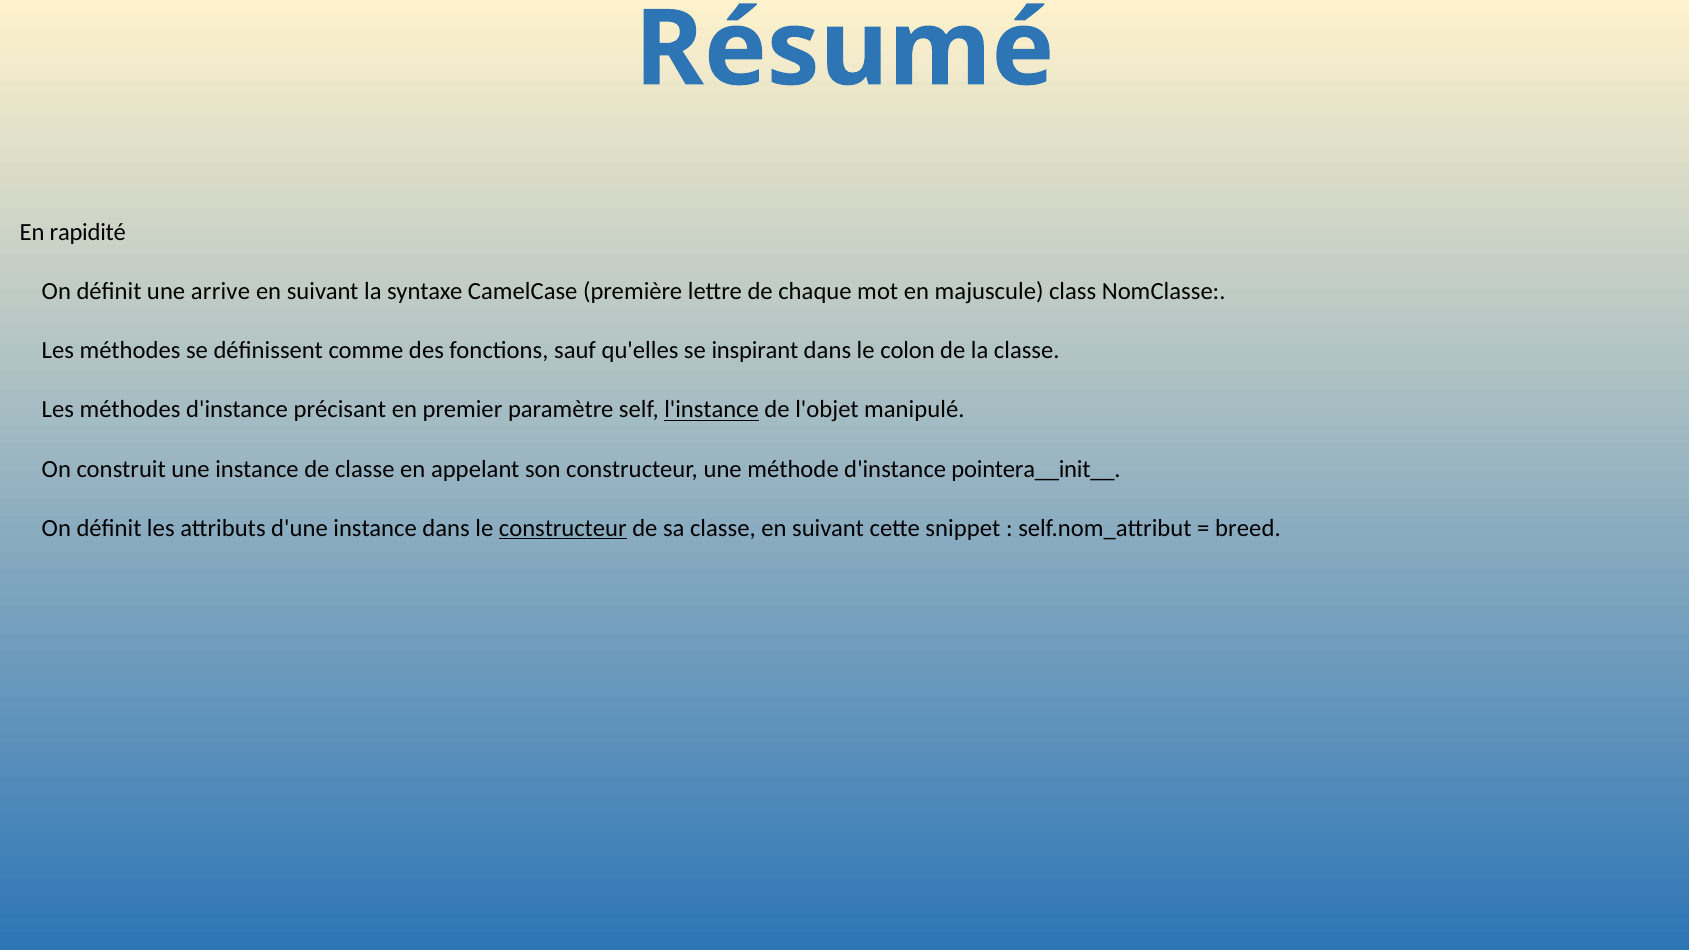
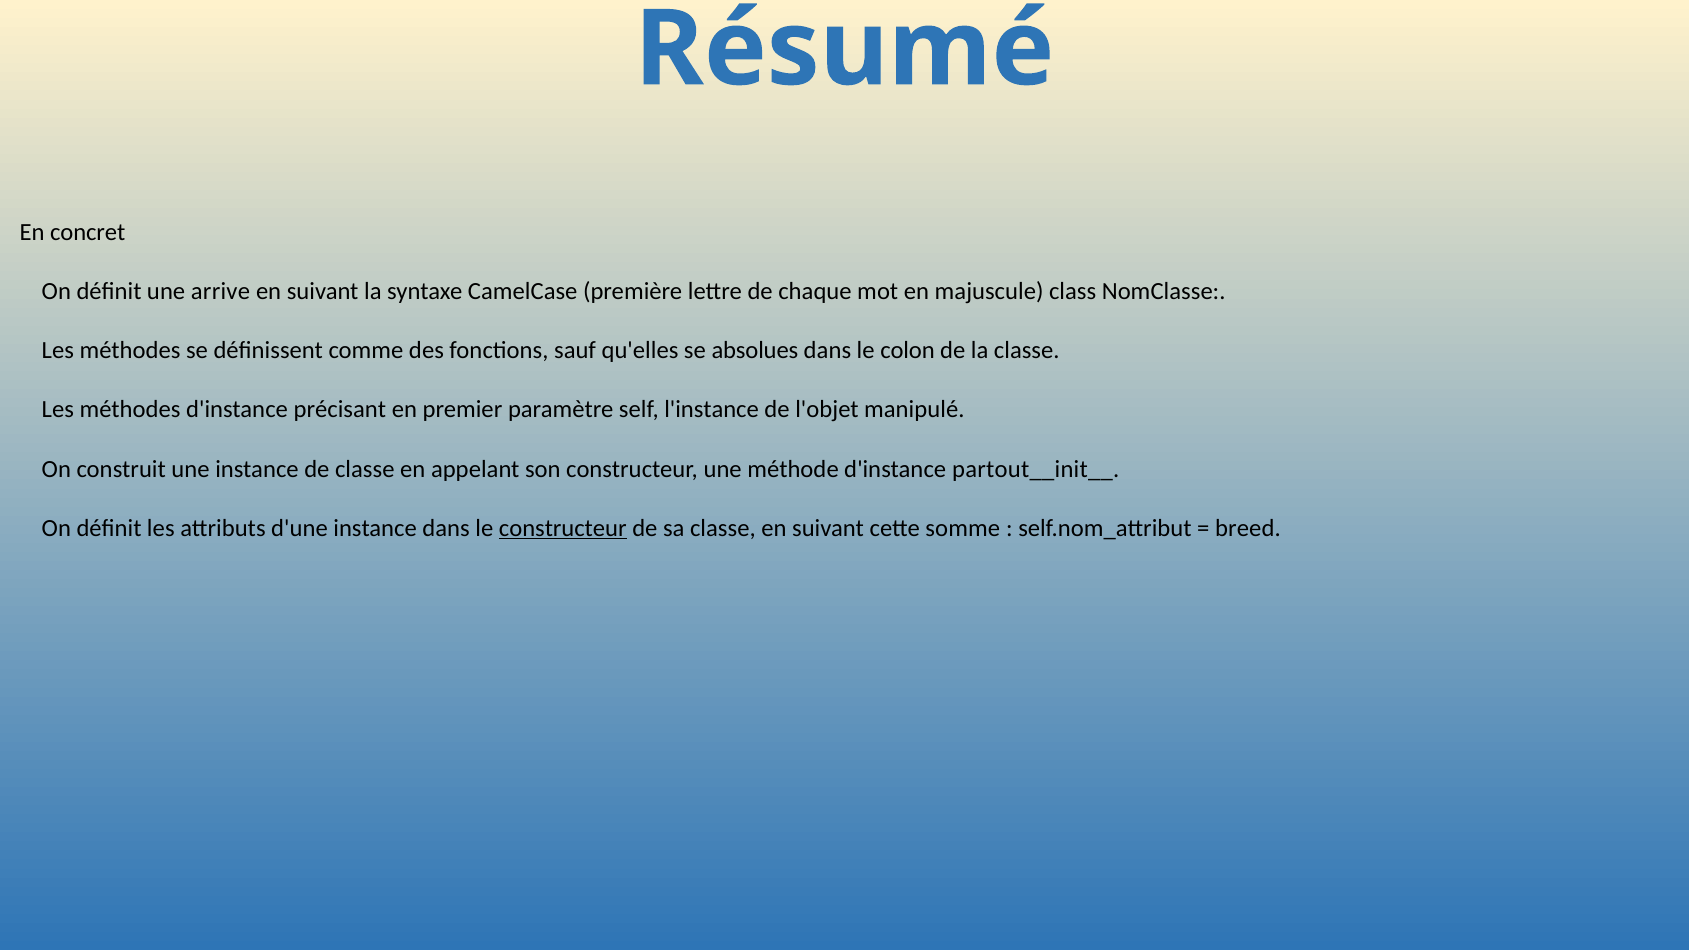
rapidité: rapidité -> concret (88, 232)
inspirant: inspirant -> absolues (755, 351)
l'instance underline: present -> none (712, 410)
pointera__init__: pointera__init__ -> partout__init__ (1036, 469)
snippet: snippet -> somme (963, 528)
